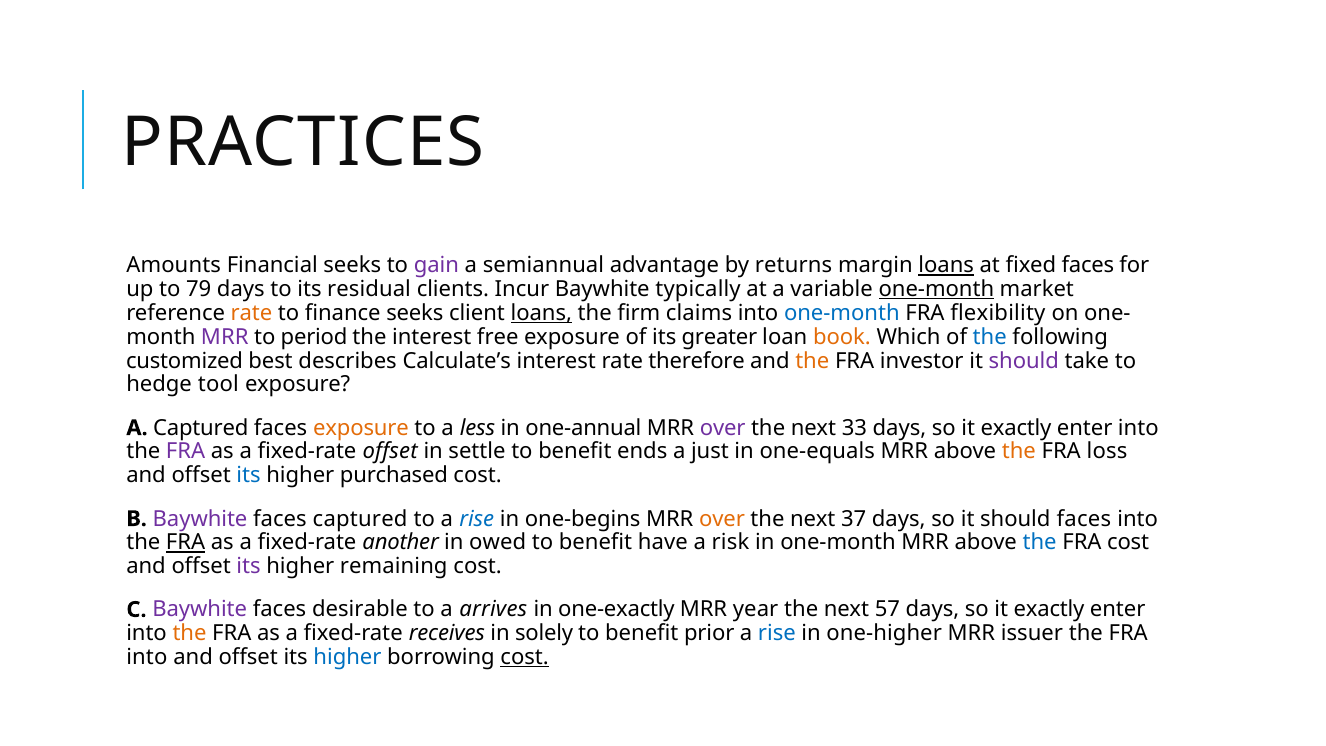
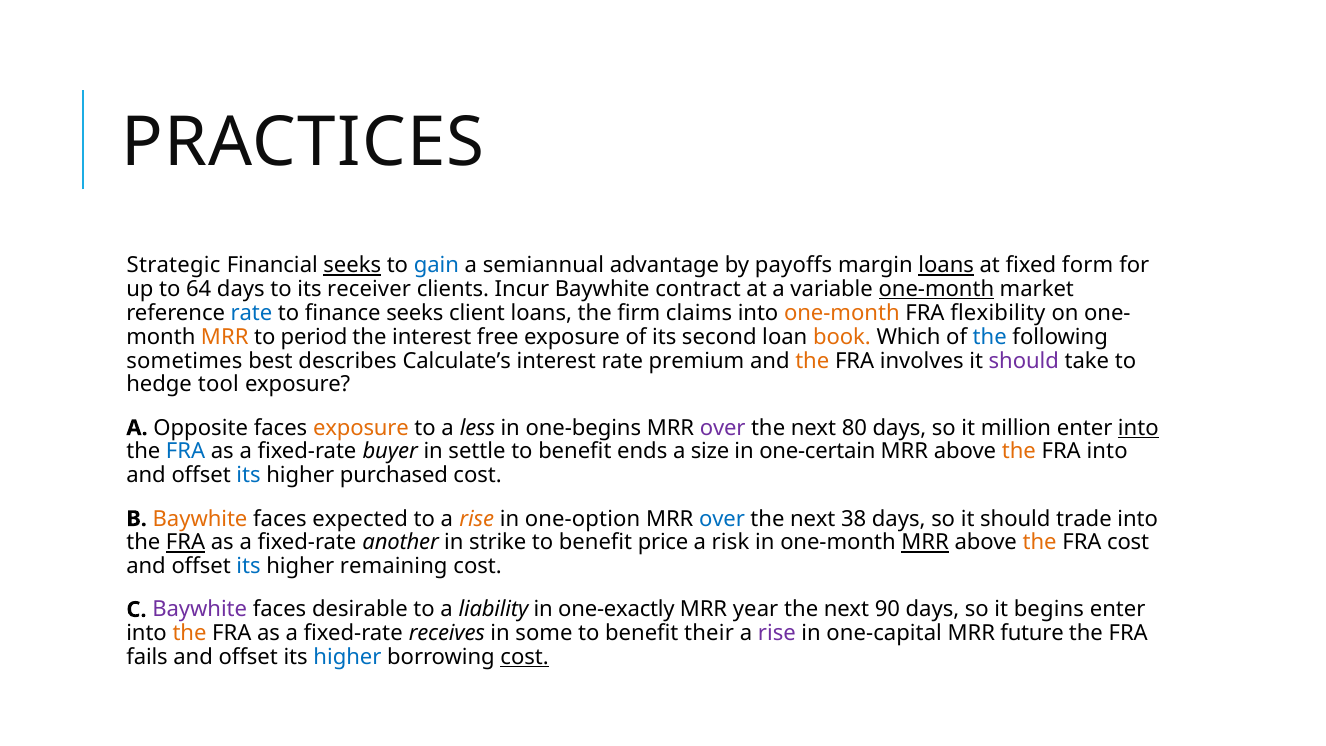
Amounts: Amounts -> Strategic (174, 265)
seeks underline: none -> present (352, 265)
gain colour: purple -> blue (436, 265)
returns: returns -> payoffs (793, 265)
fixed faces: faces -> form (1088, 265)
79: 79 -> 64 (199, 289)
residual: residual -> receiver (369, 289)
typically: typically -> contract (698, 289)
rate colour: orange -> blue (251, 313)
loans underline: present -> none (541, 313)
one-month colour: blue -> orange (842, 313)
MRR colour: purple -> orange (225, 337)
greater: greater -> second (719, 337)
customized: customized -> sometimes (184, 361)
therefore: therefore -> premium (696, 361)
investor: investor -> involves (922, 361)
A Captured: Captured -> Opposite (201, 428)
one-annual: one-annual -> one-begins (583, 428)
33: 33 -> 80 (854, 428)
exactly: exactly -> million (1016, 428)
into underline: none -> present (1138, 428)
FRA colour: purple -> blue (186, 452)
fixed-rate offset: offset -> buyer (390, 452)
just: just -> size (710, 452)
one-equals: one-equals -> one-certain (817, 452)
FRA loss: loss -> into (1107, 452)
Baywhite colour: purple -> orange (200, 519)
faces captured: captured -> expected (360, 519)
rise colour: blue -> orange (477, 519)
one-begins: one-begins -> one-option (583, 519)
over colour: orange -> blue (722, 519)
37: 37 -> 38 (854, 519)
should faces: faces -> trade (1084, 519)
owed: owed -> strike (498, 543)
have: have -> price (663, 543)
MRR underline: none -> present (925, 543)
the colour: blue -> orange (1040, 543)
its colour: purple -> blue (249, 566)
arrives: arrives -> liability (493, 610)
57: 57 -> 90 (887, 610)
exactly: exactly -> begins (1049, 610)
solely: solely -> some (544, 633)
prior: prior -> their (709, 633)
rise colour: blue -> purple (777, 633)
one-higher: one-higher -> one-capital (884, 633)
issuer: issuer -> future (1032, 633)
into: into -> fails (147, 657)
